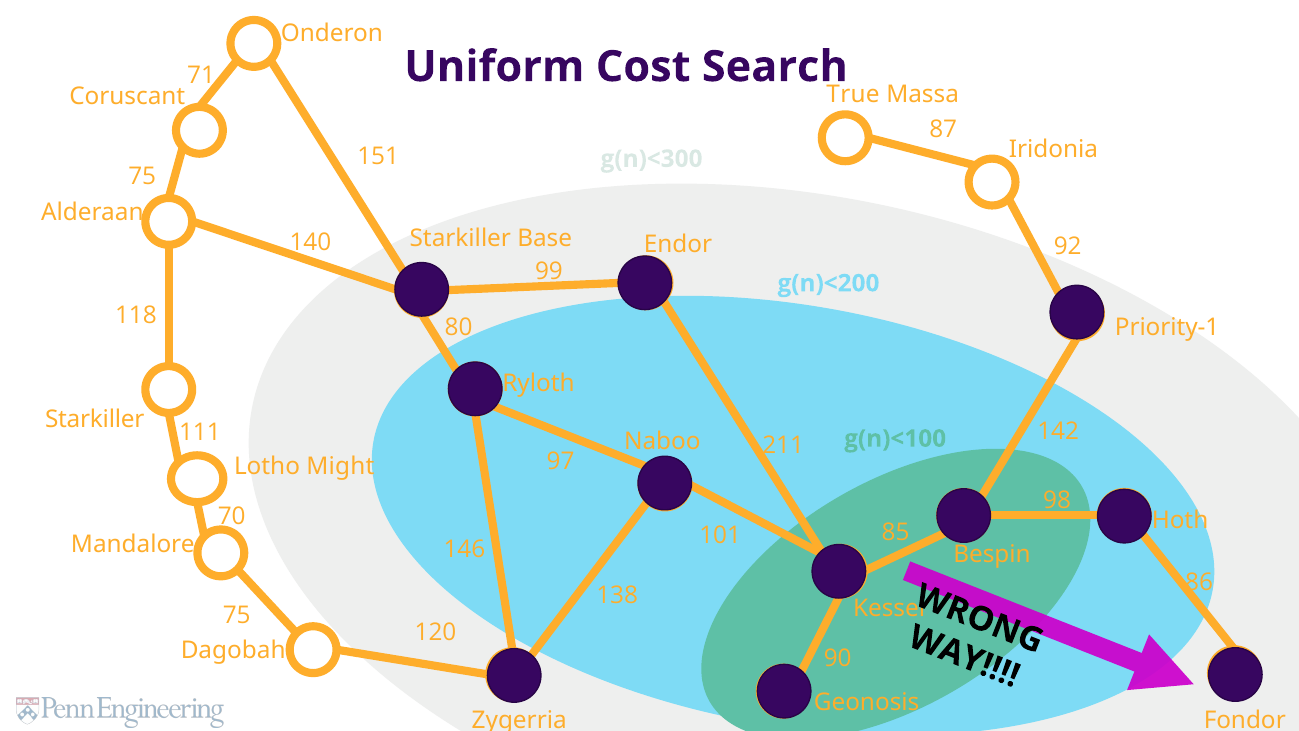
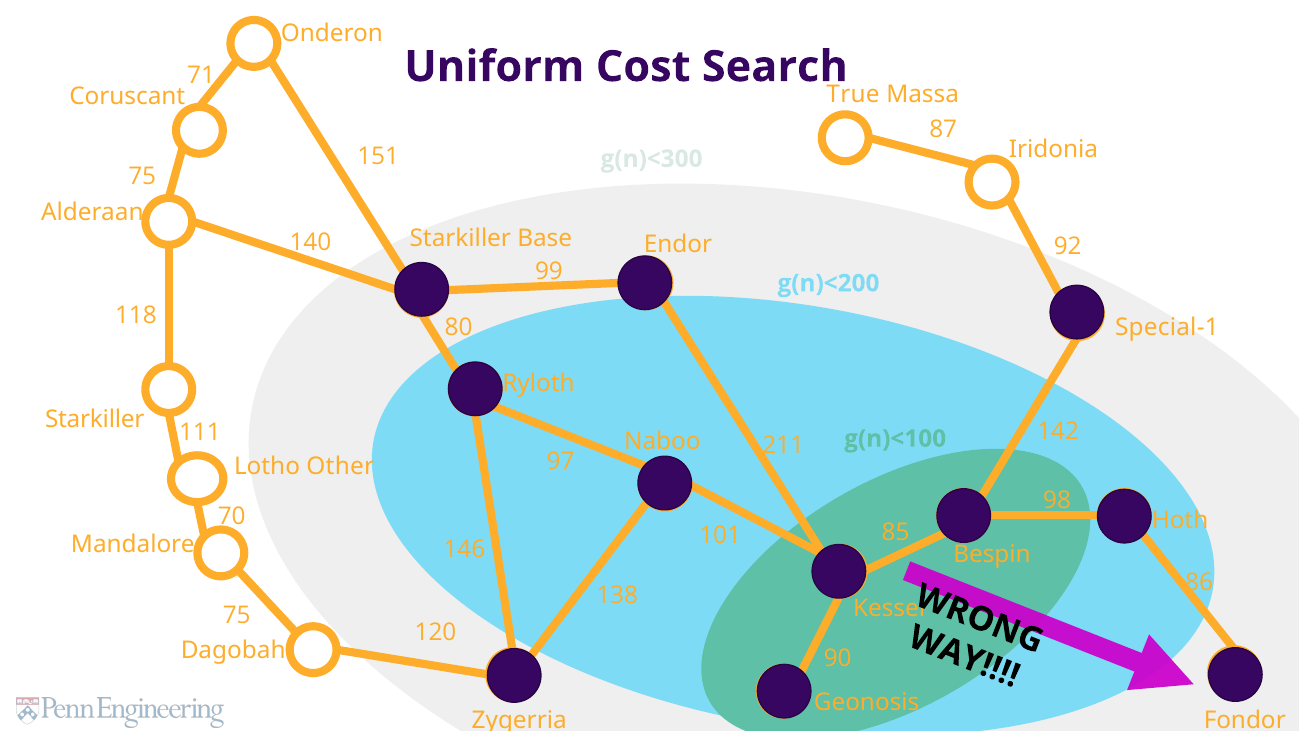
Priority-1: Priority-1 -> Special-1 (1167, 327)
Might: Might -> Other (340, 466)
